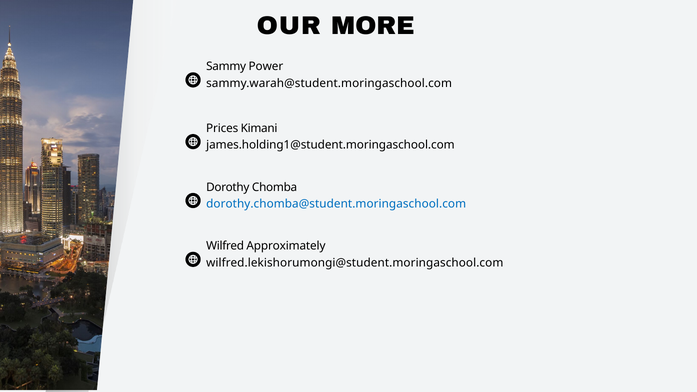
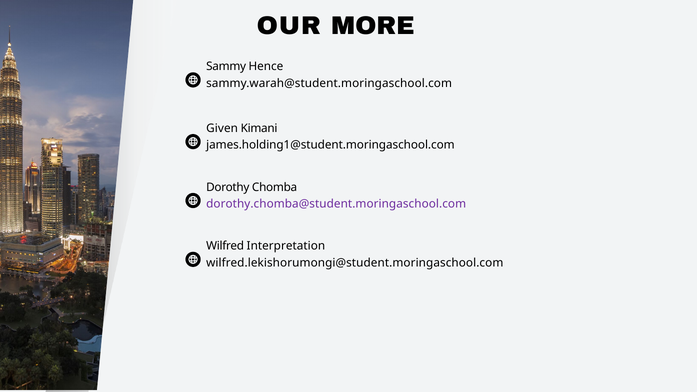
Power: Power -> Hence (266, 67)
Prices: Prices -> Given (222, 128)
dorothy.chomba@student.moringaschool.com colour: blue -> purple (336, 204)
Approximately: Approximately -> Interpretation (286, 246)
